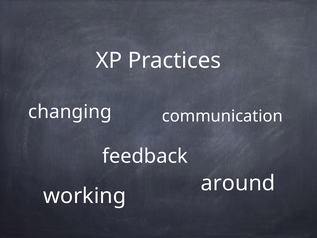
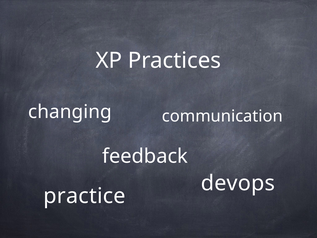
around: around -> devops (238, 183)
working: working -> practice (85, 196)
